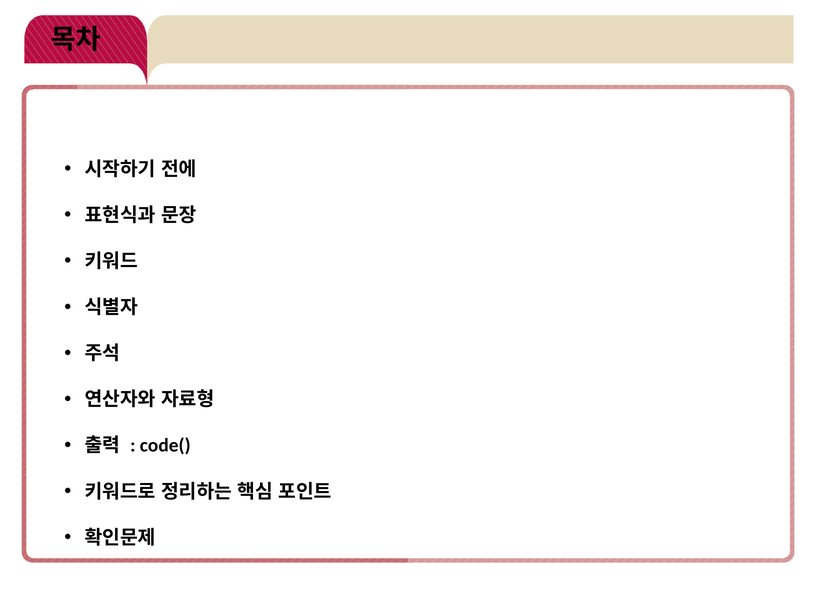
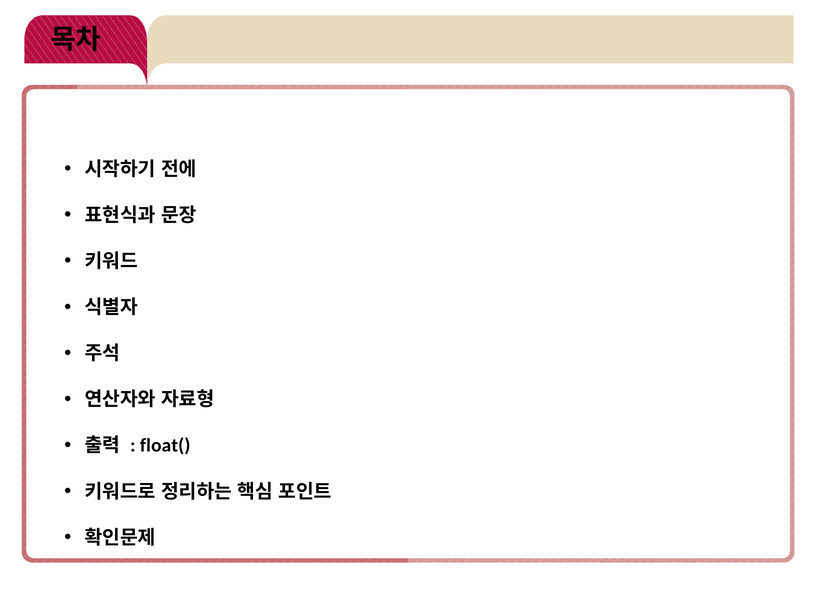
code(: code( -> float( (165, 446)
